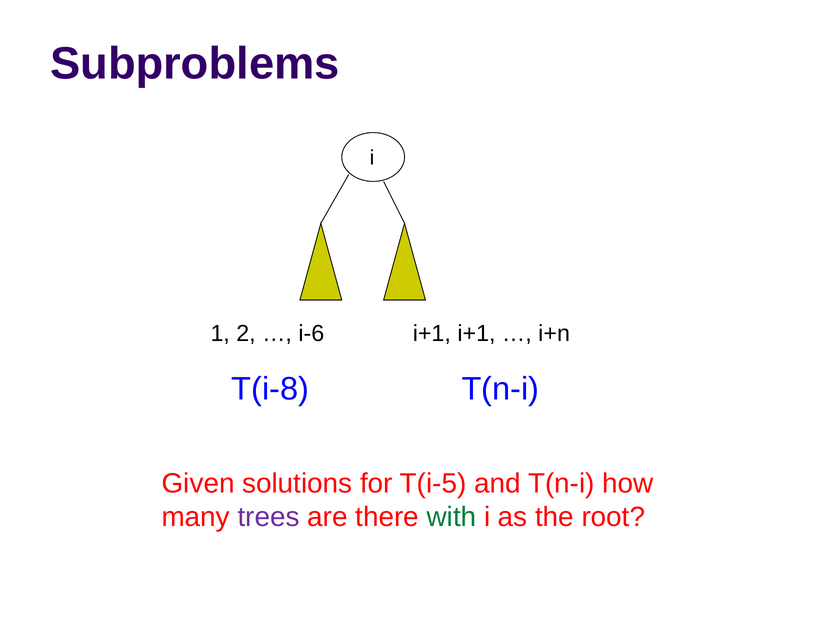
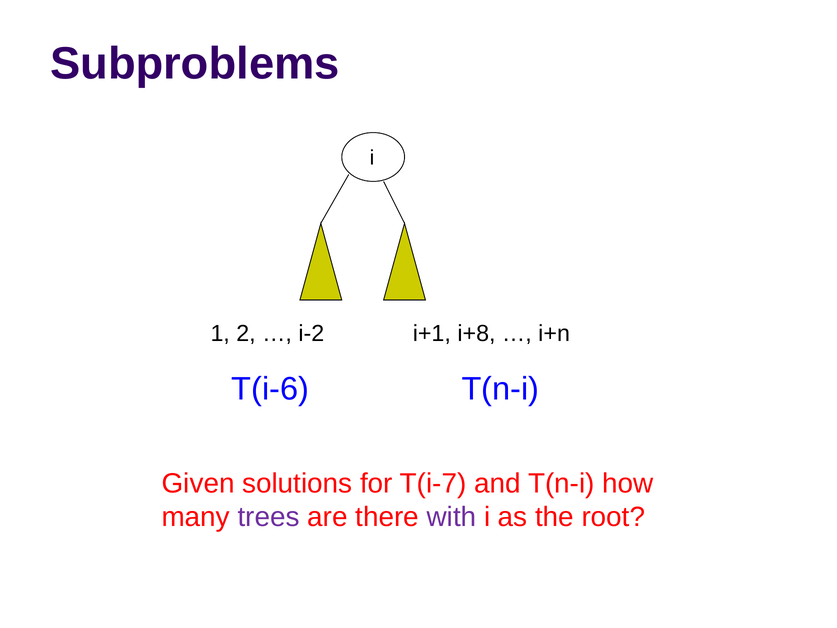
i-6: i-6 -> i-2 (311, 334)
i+1 i+1: i+1 -> i+8 (476, 334)
T(i-8: T(i-8 -> T(i-6 (270, 389)
T(i-5: T(i-5 -> T(i-7 (433, 483)
with colour: green -> purple (451, 517)
